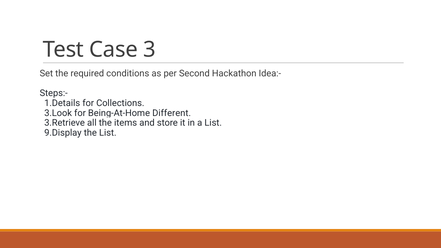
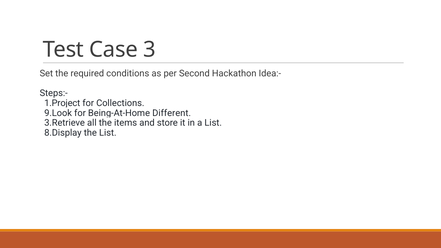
1.Details: 1.Details -> 1.Project (62, 103)
3.Look: 3.Look -> 9.Look (58, 113)
9.Display: 9.Display -> 8.Display (63, 133)
